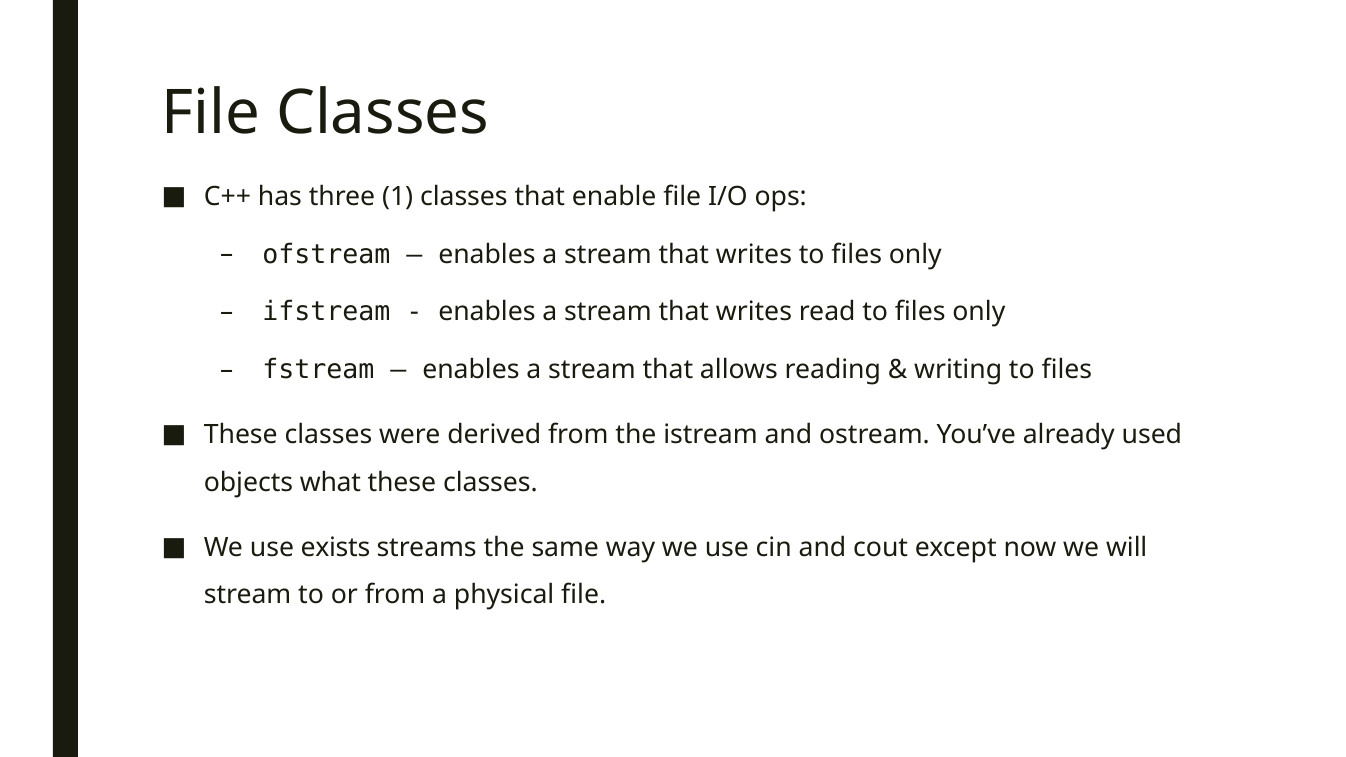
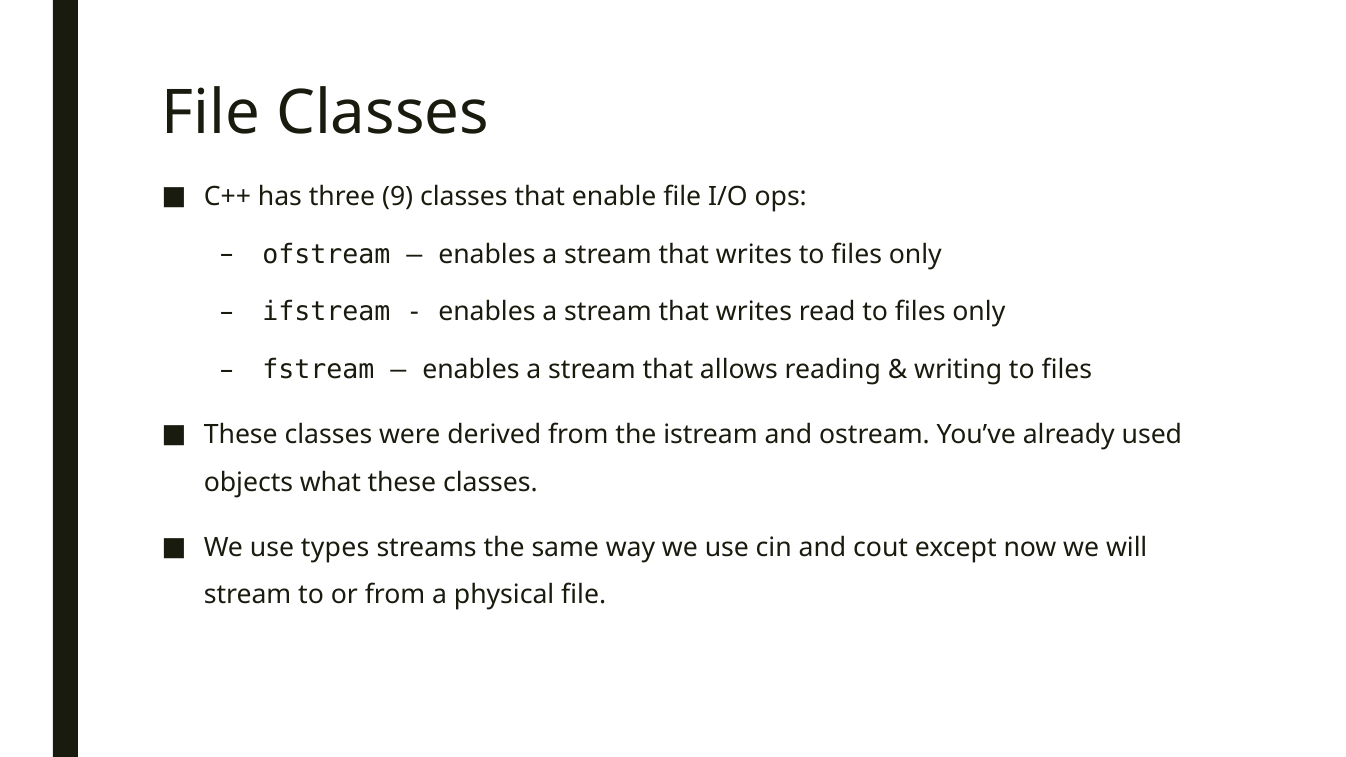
1: 1 -> 9 (398, 197)
exists: exists -> types (335, 547)
